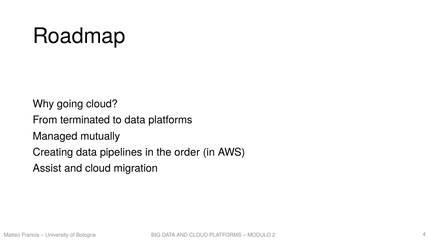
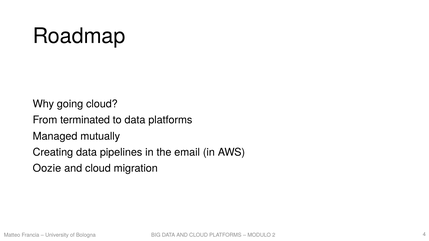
order: order -> email (187, 152)
Assist: Assist -> Oozie (47, 168)
